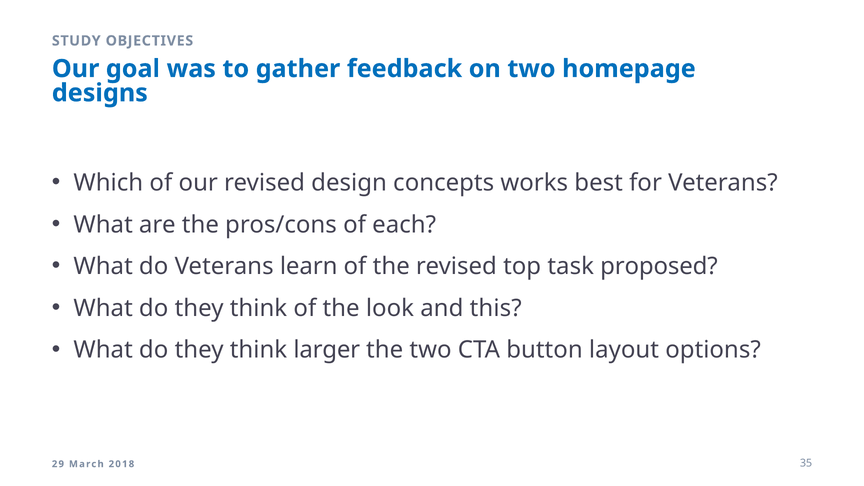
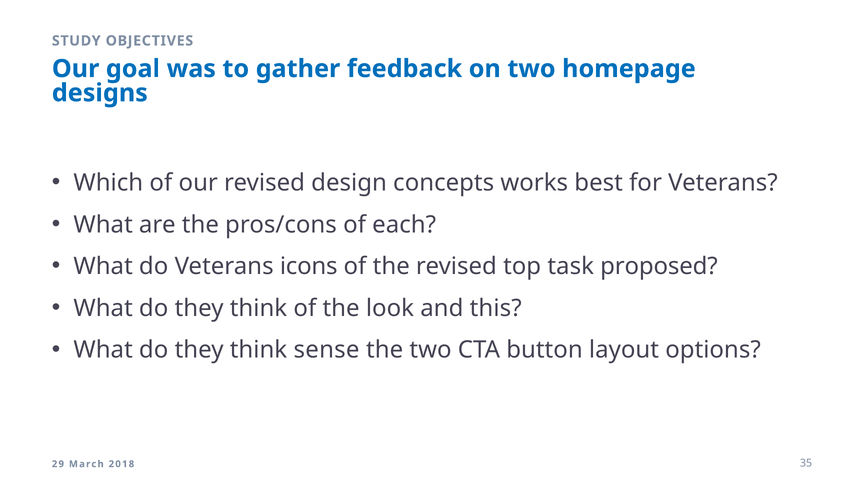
learn: learn -> icons (309, 266)
larger: larger -> sense (327, 350)
